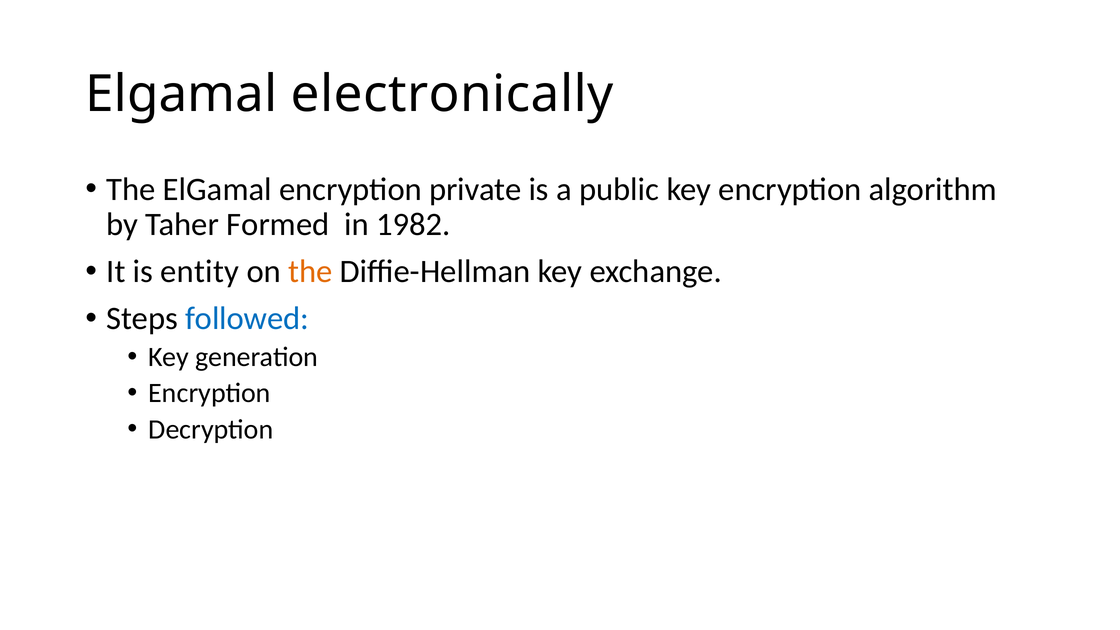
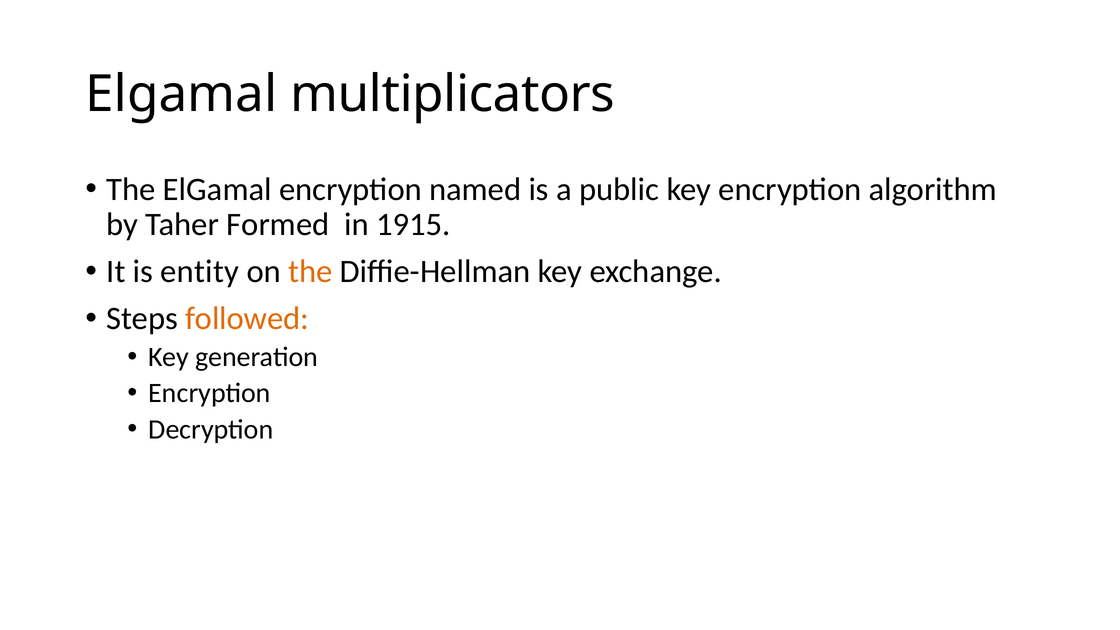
electronically: electronically -> multiplicators (453, 94)
private: private -> named (475, 189)
1982: 1982 -> 1915 (413, 225)
followed colour: blue -> orange (247, 319)
